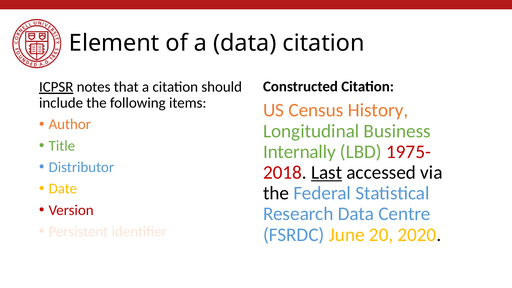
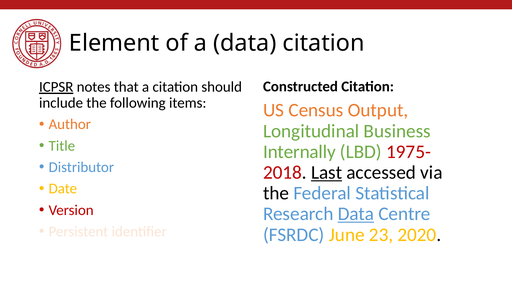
History: History -> Output (378, 110)
Data underline: none -> present (356, 214)
20: 20 -> 23 (381, 235)
